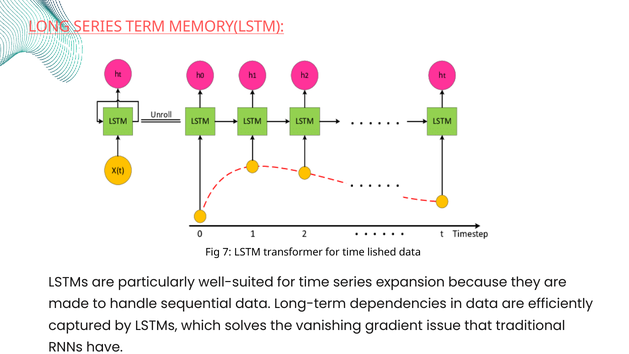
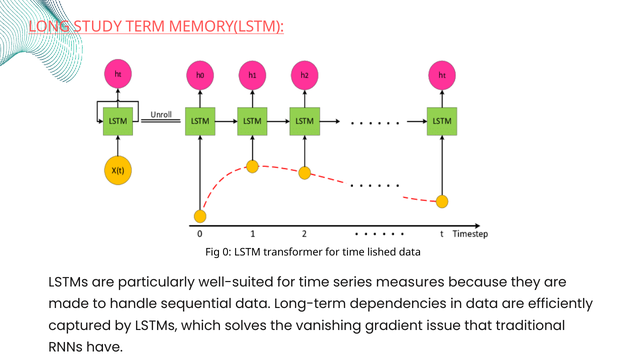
LONG SERIES: SERIES -> STUDY (98, 27)
7: 7 -> 0 (227, 252)
expansion: expansion -> measures (410, 282)
